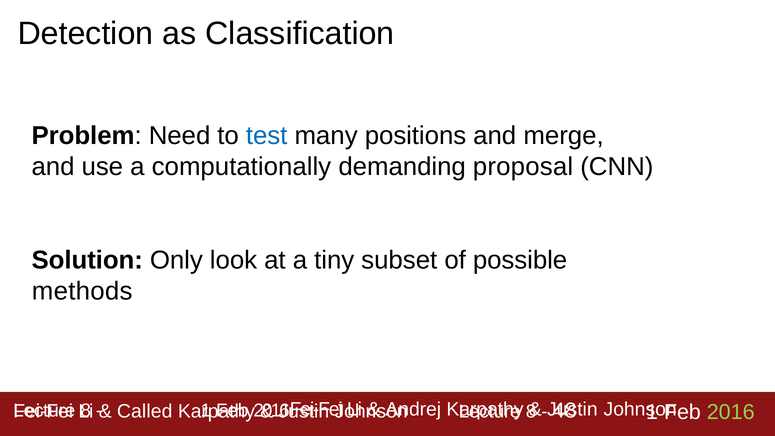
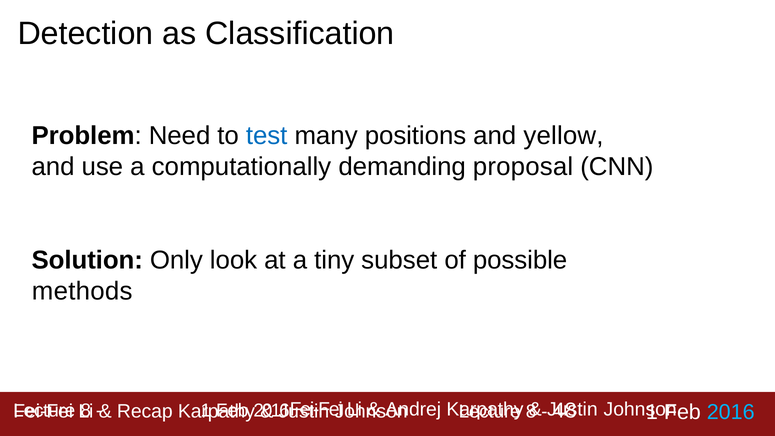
merge: merge -> yellow (563, 136)
Called: Called -> Recap (145, 411)
2016 colour: light green -> light blue (731, 412)
